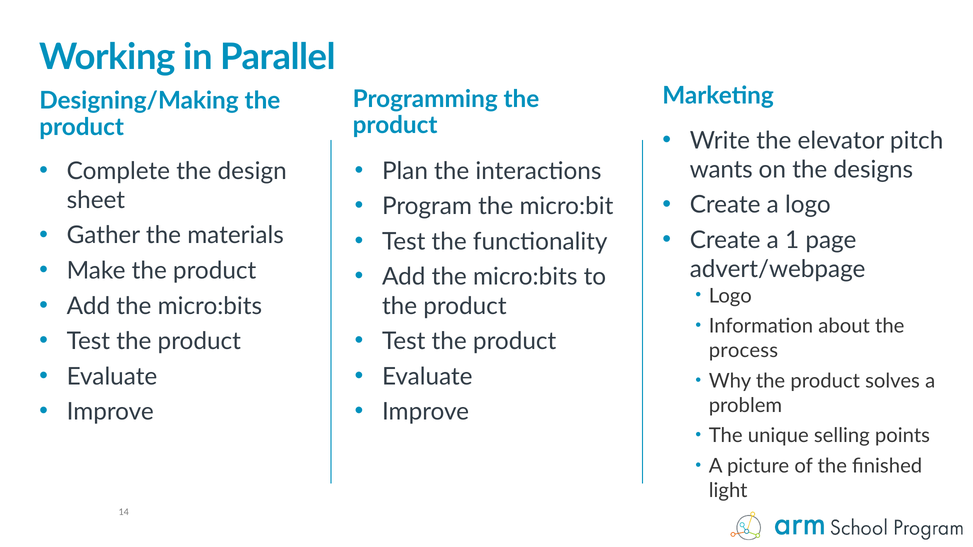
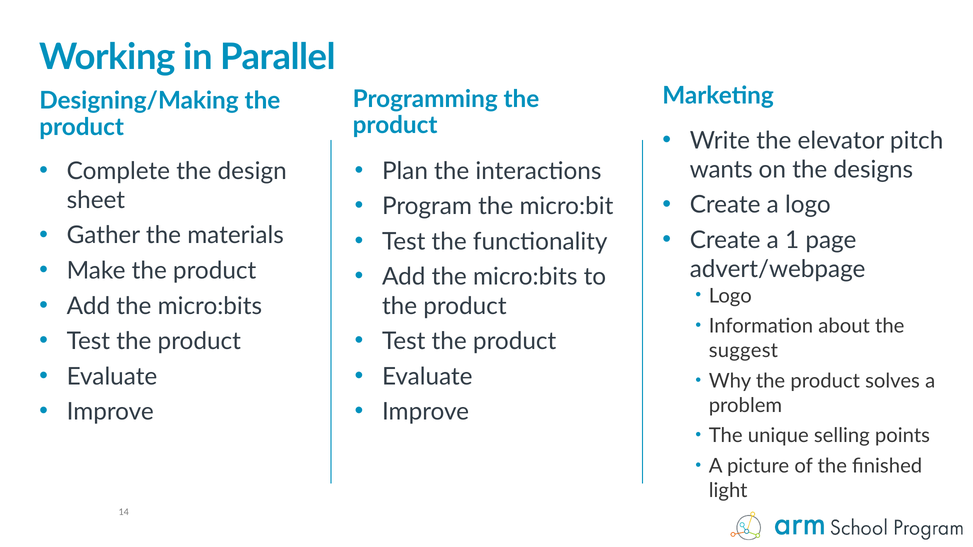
process: process -> suggest (743, 351)
